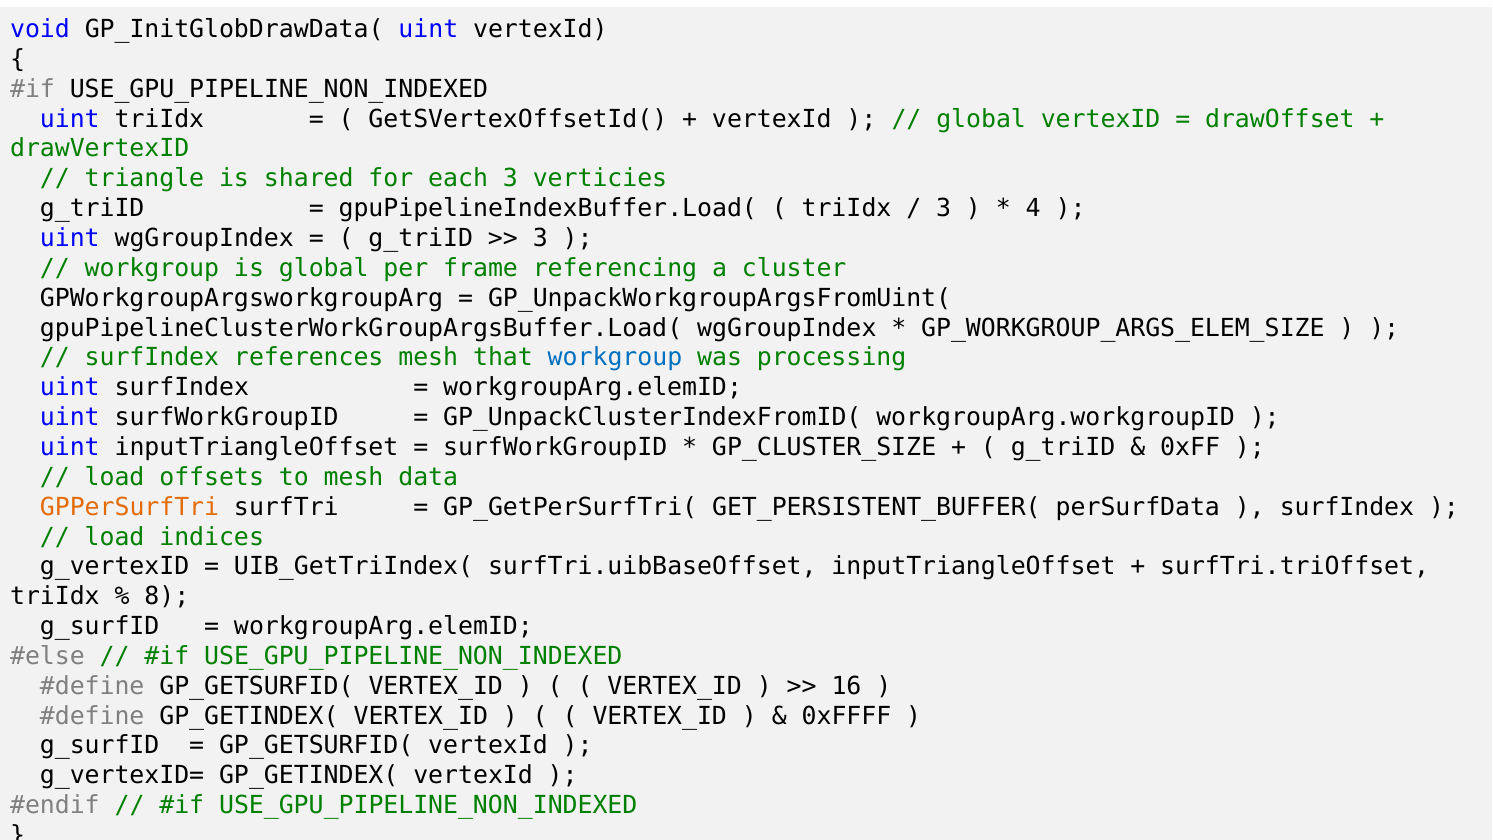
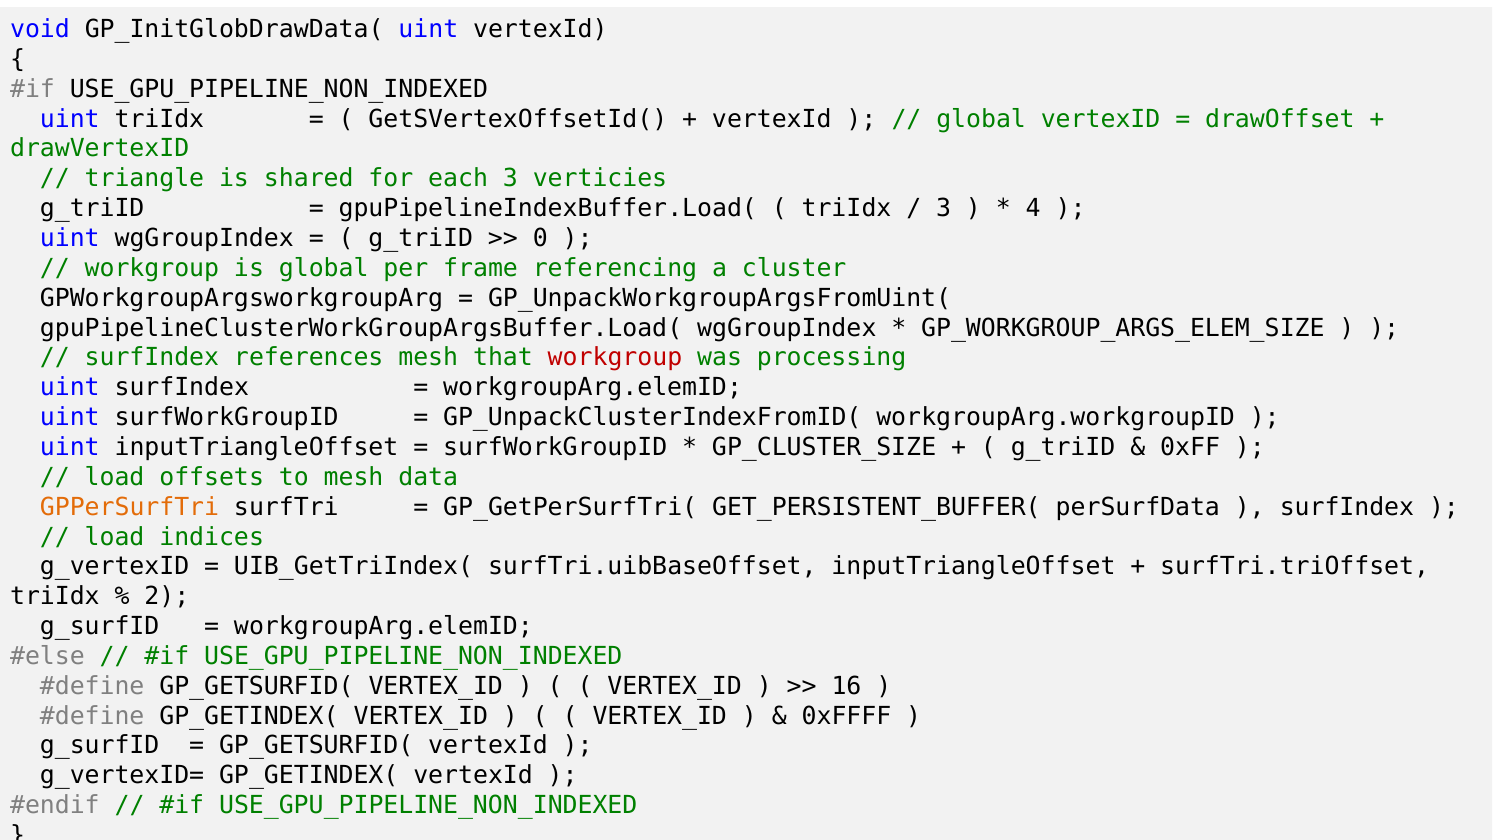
3: 3 -> 0 (540, 238)
workgroup colour: blue -> red (615, 358)
8: 8 -> 2 (167, 596)
